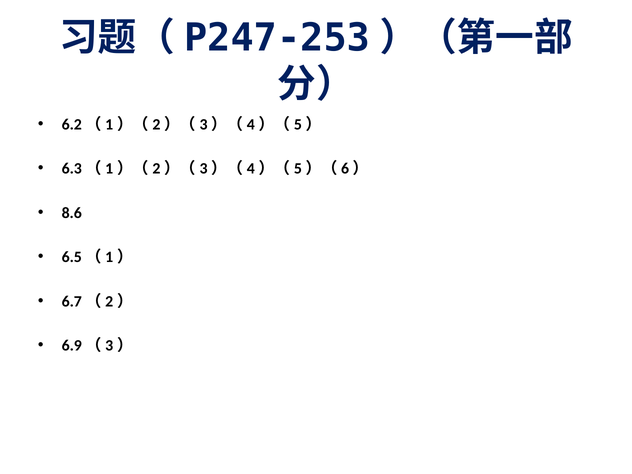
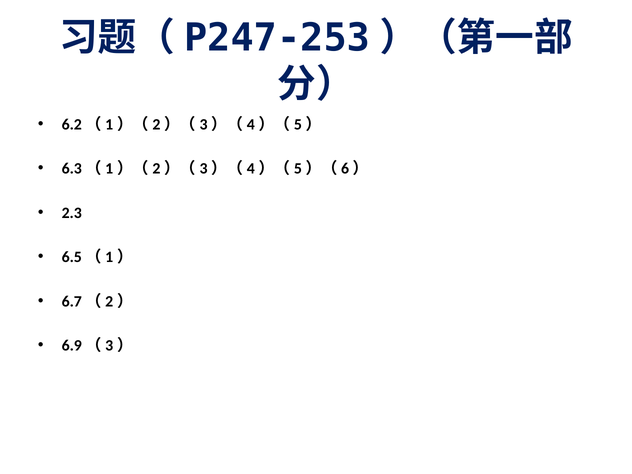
8.6: 8.6 -> 2.3 (72, 213)
